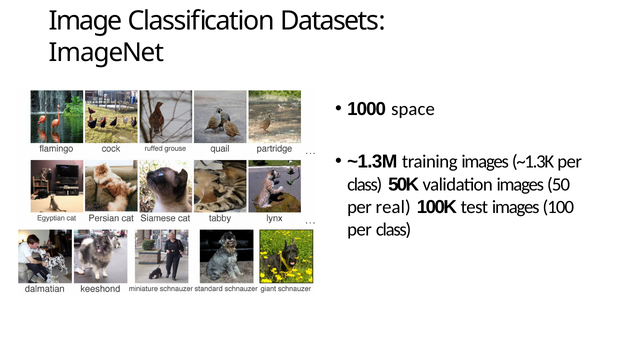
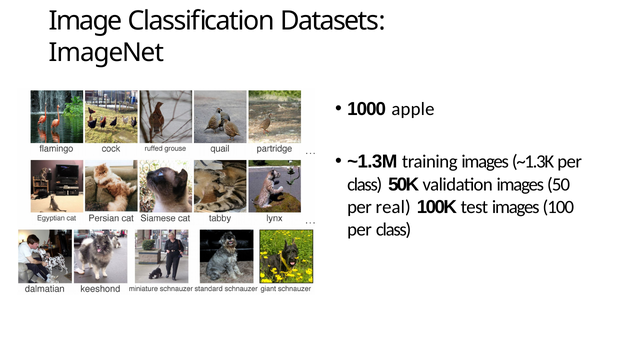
space: space -> apple (413, 109)
